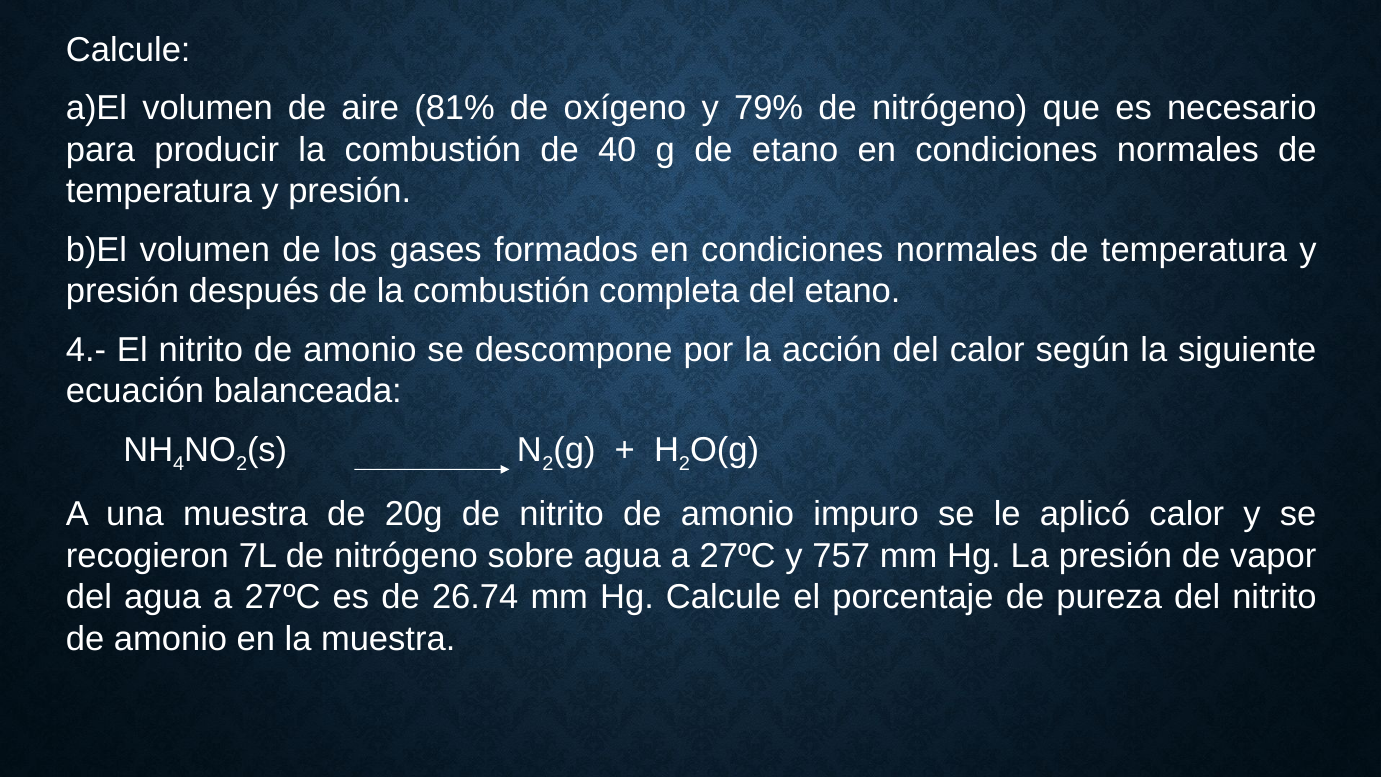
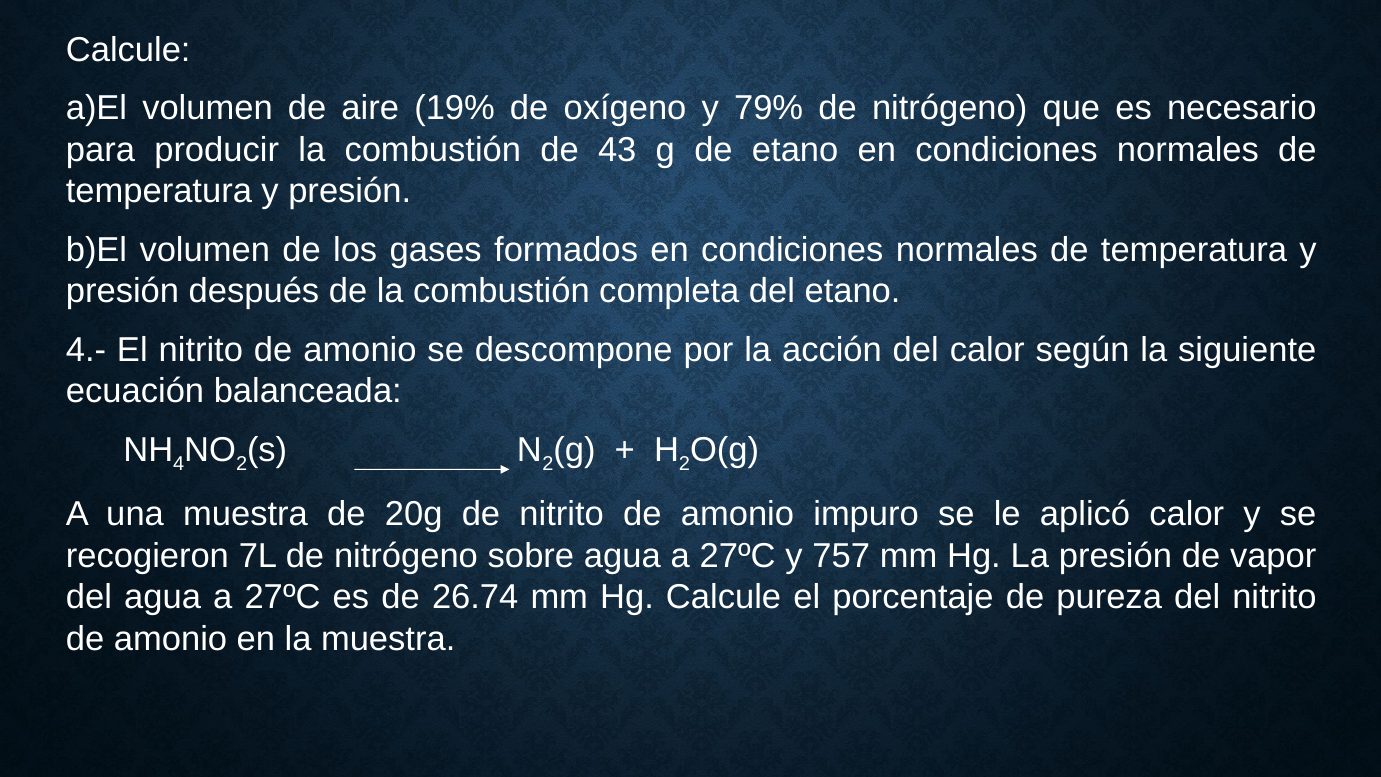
81%: 81% -> 19% (455, 108)
40: 40 -> 43 (617, 150)
